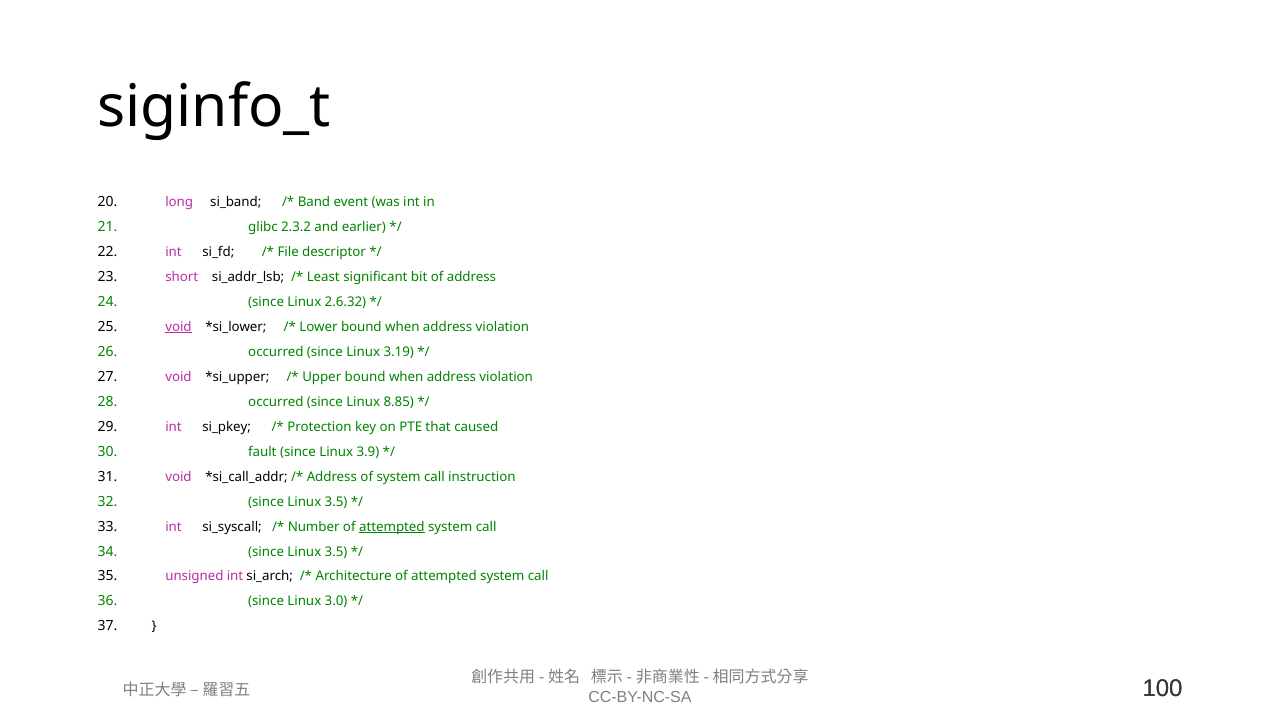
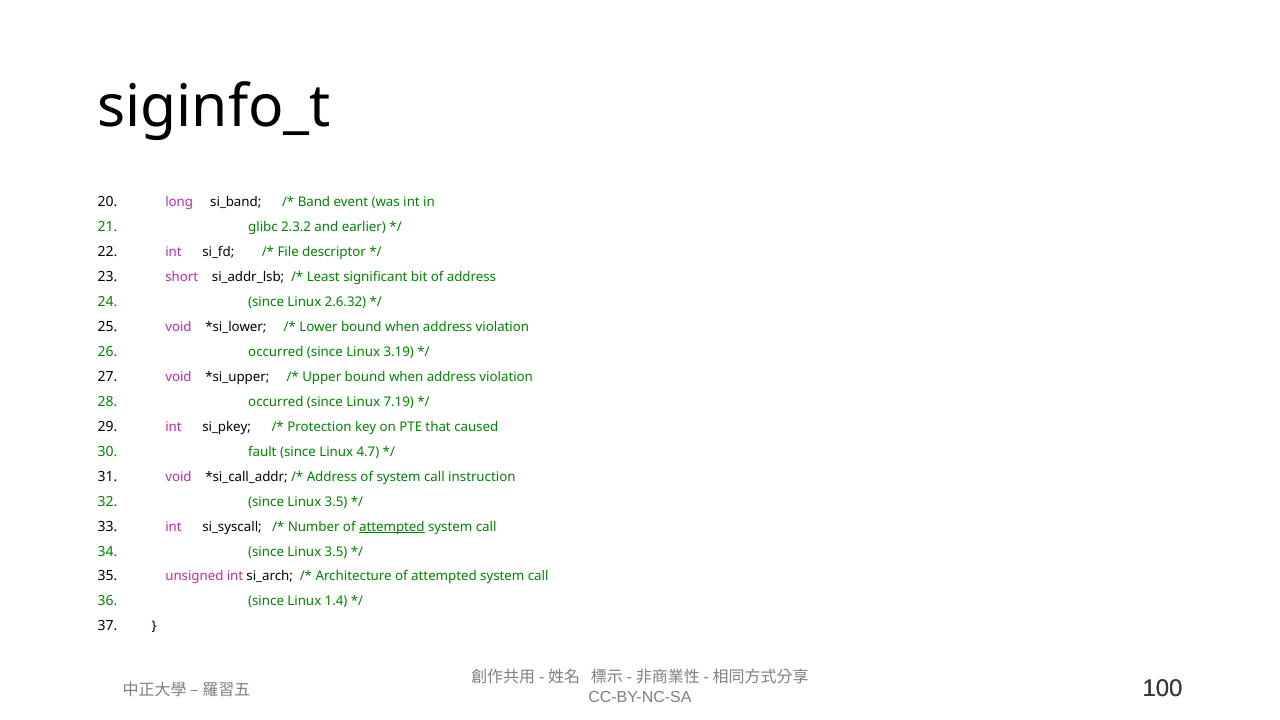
void underline: present -> none (179, 327)
8.85: 8.85 -> 7.19 (399, 402)
3.9: 3.9 -> 4.7 (368, 452)
3.0: 3.0 -> 1.4 (336, 602)
